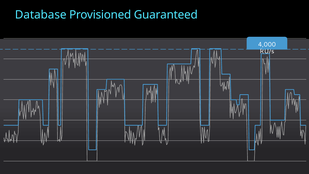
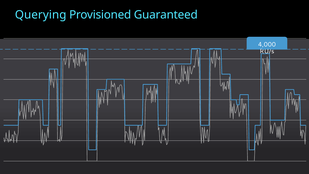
Database: Database -> Querying (41, 15)
